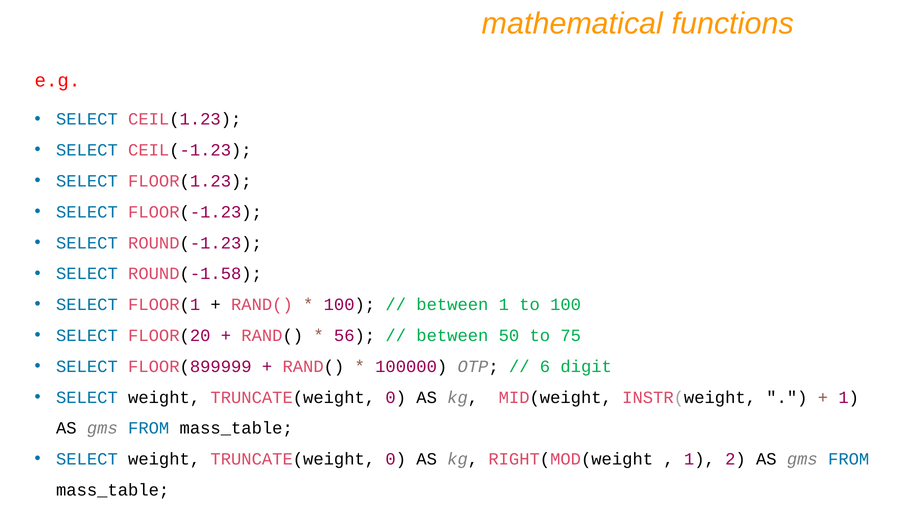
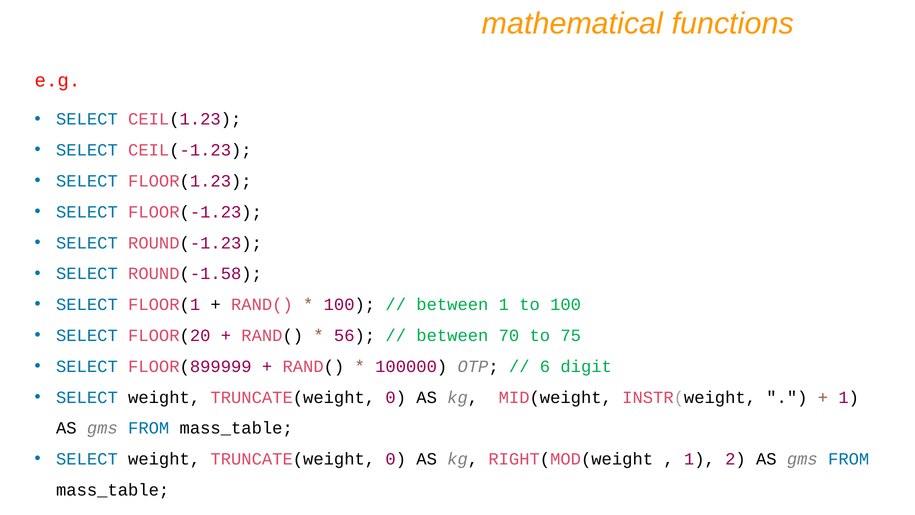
50: 50 -> 70 (509, 335)
